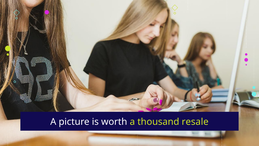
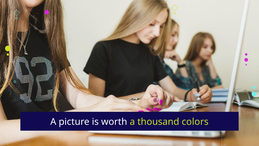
resale: resale -> colors (195, 122)
